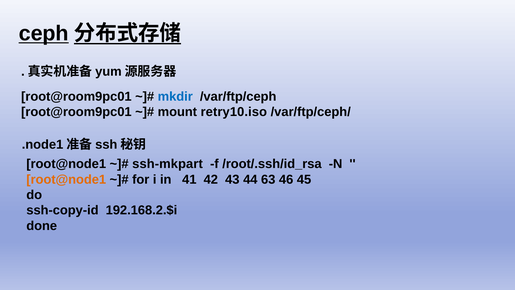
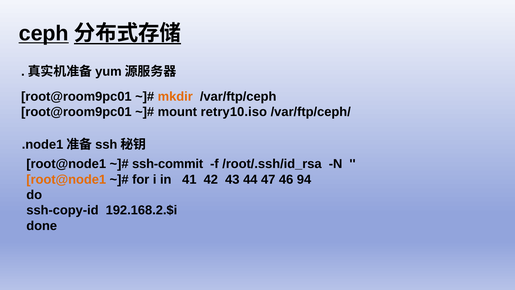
mkdir colour: blue -> orange (175, 96)
ssh-mkpart: ssh-mkpart -> ssh-commit (168, 164)
63: 63 -> 47 (268, 179)
45: 45 -> 94 (304, 179)
